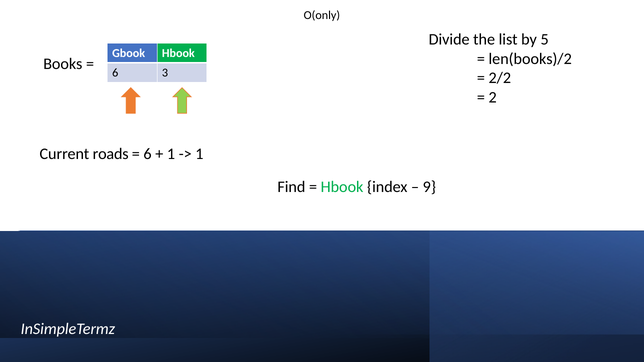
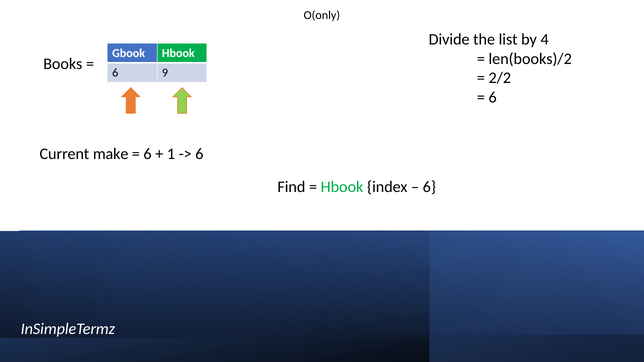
5: 5 -> 4 (545, 40)
3: 3 -> 9 (165, 73)
2: 2 -> 6 (493, 97)
roads: roads -> make (111, 154)
1: 1 -> 6 (199, 154)
9: 9 -> 6 (429, 187)
